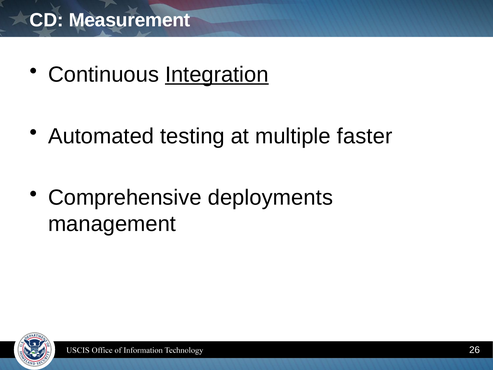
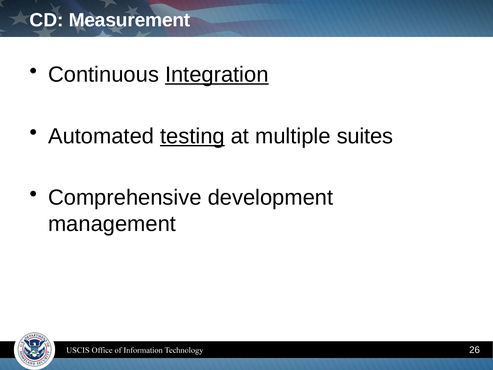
testing underline: none -> present (192, 136)
faster: faster -> suites (365, 136)
deployments: deployments -> development (270, 197)
